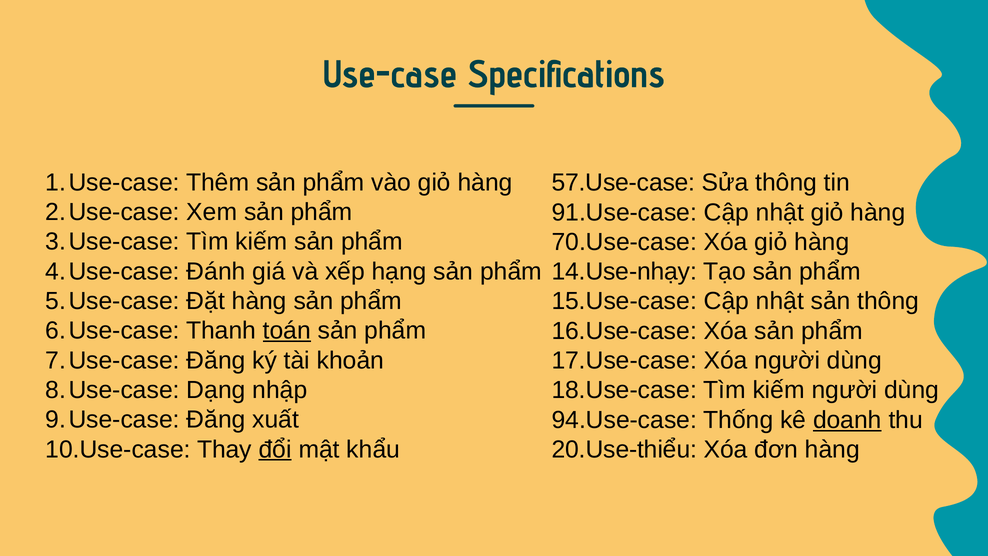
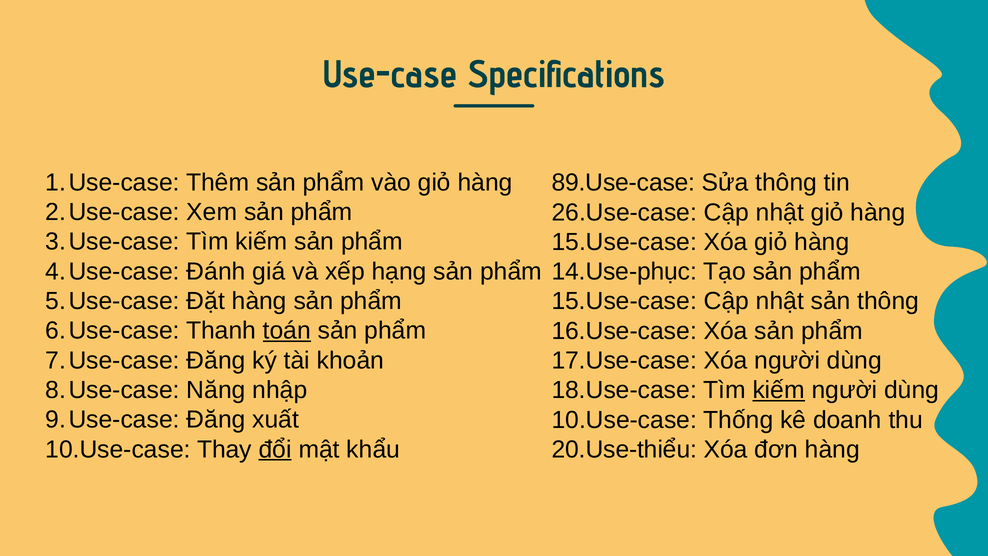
57.Use-case: 57.Use-case -> 89.Use-case (623, 183)
91.Use-case: 91.Use-case -> 26.Use-case (624, 212)
70.Use-case: 70.Use-case -> 15.Use-case (624, 242)
14.Use-nhạy: 14.Use-nhạy -> 14.Use-phục (624, 272)
Dạng: Dạng -> Năng (216, 390)
kiếm underline: none -> present (779, 390)
94.Use-case: 94.Use-case -> 10.Use-case (624, 420)
doanh underline: present -> none (847, 420)
